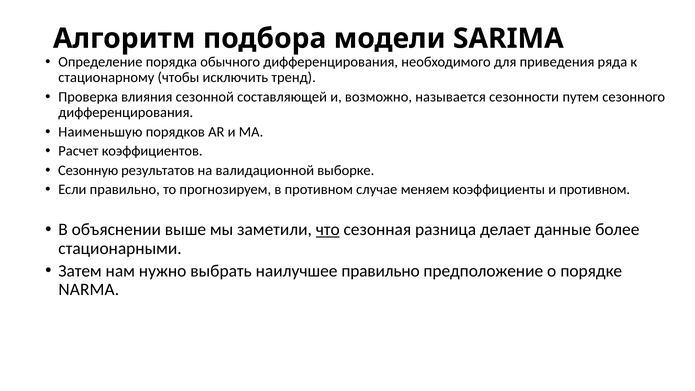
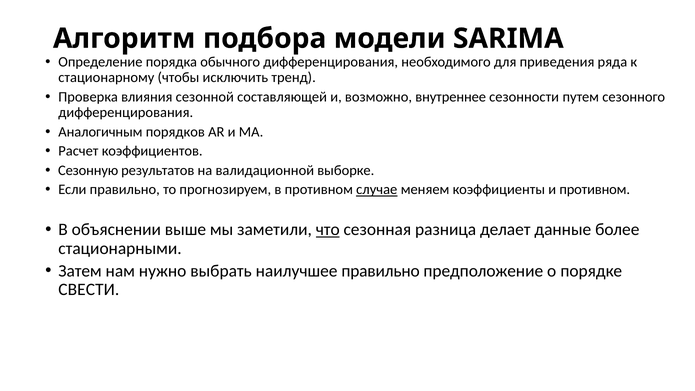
называется: называется -> внутреннее (451, 97)
Наименьшую: Наименьшую -> Аналогичным (100, 132)
случае underline: none -> present (377, 190)
NARMA: NARMA -> СВЕСТИ (89, 290)
